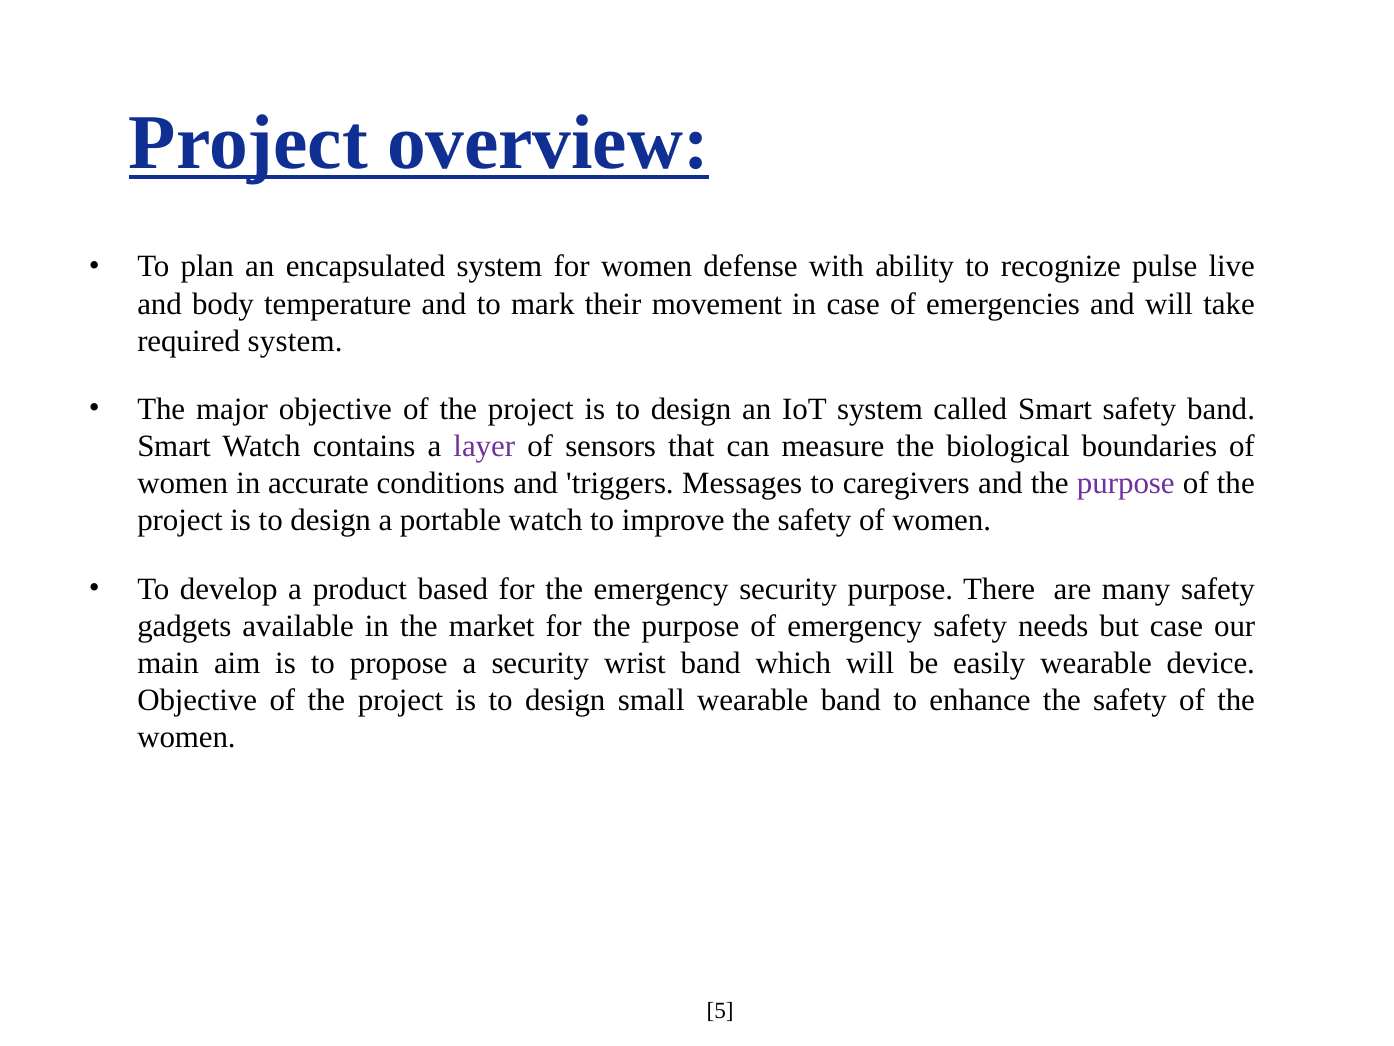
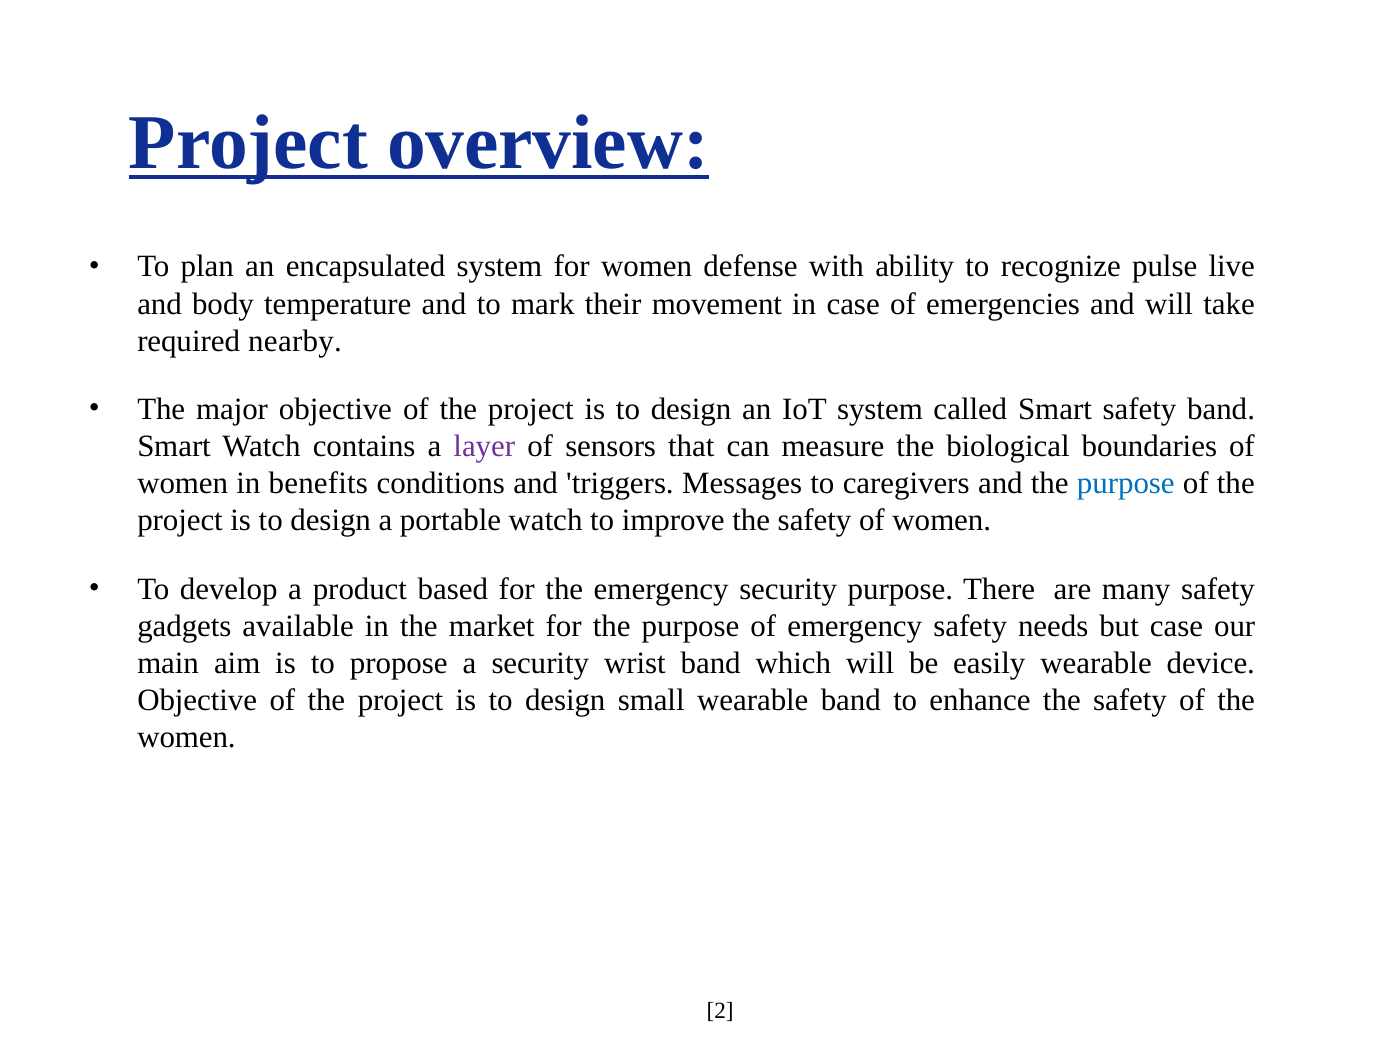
required system: system -> nearby (295, 341)
accurate: accurate -> benefits (318, 483)
purpose colour: purple -> blue (1126, 483)
5: 5 -> 2 (720, 1010)
